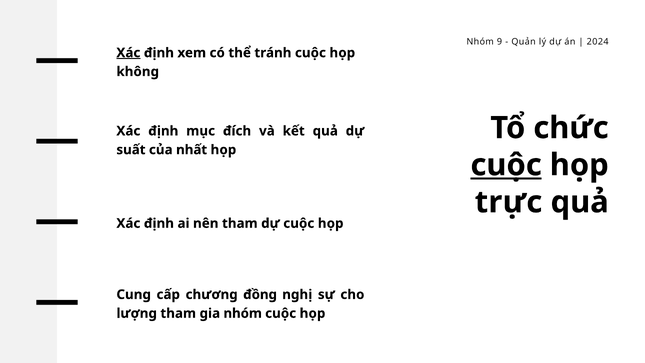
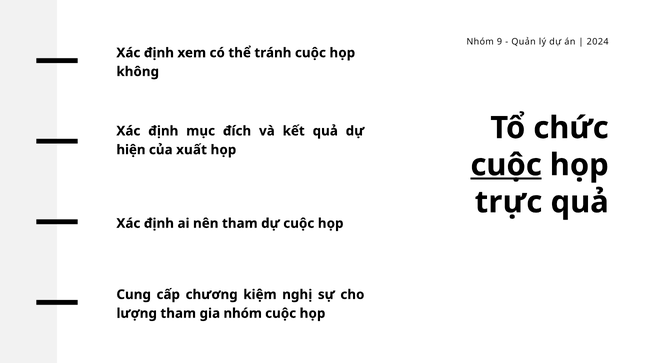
Xác underline: present -> none (128, 53)
suất: suất -> hiện (131, 150)
nhất: nhất -> xuất (192, 150)
đồng: đồng -> kiệm (260, 294)
